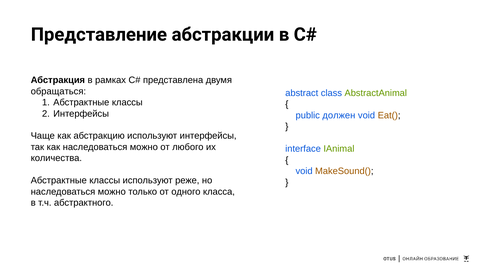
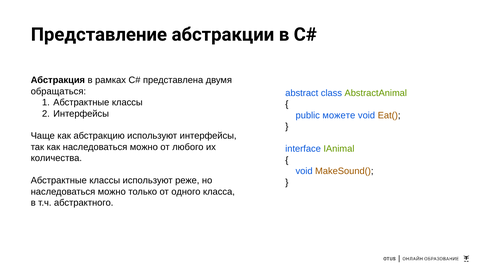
должен: должен -> можете (339, 115)
